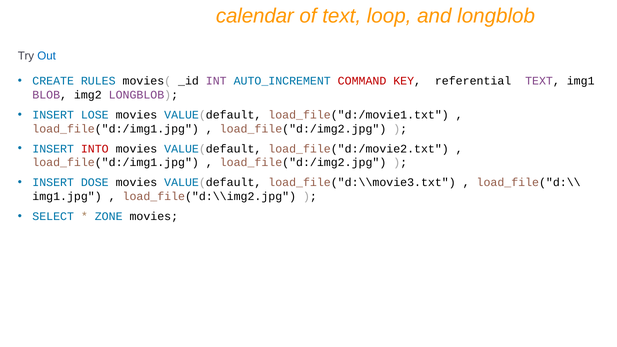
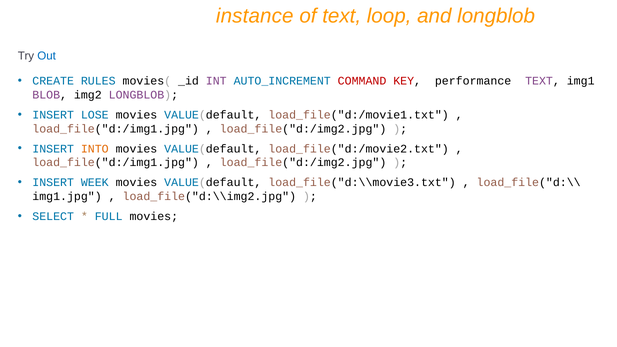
calendar: calendar -> instance (255, 16)
referential: referential -> performance (473, 81)
INTO colour: red -> orange (95, 149)
DOSE: DOSE -> WEEK (95, 183)
ZONE: ZONE -> FULL (109, 217)
